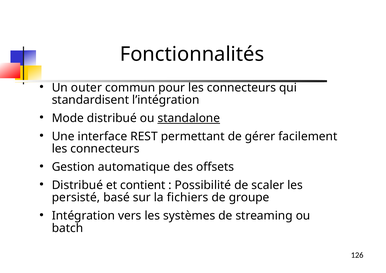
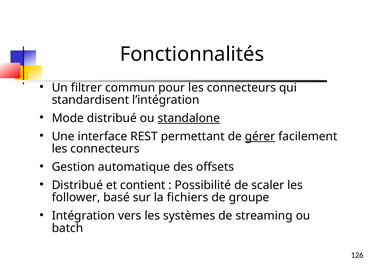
outer: outer -> filtrer (87, 88)
gérer underline: none -> present (260, 136)
persisté: persisté -> follower (76, 197)
